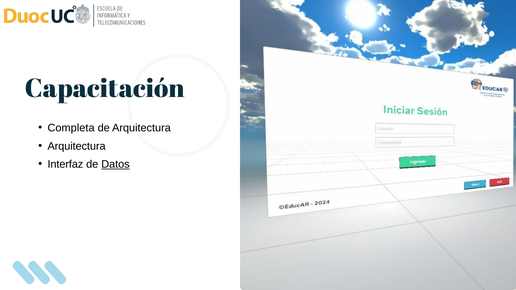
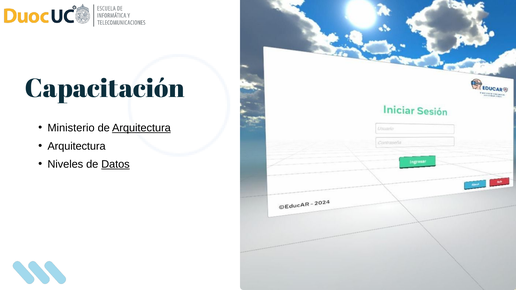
Completa: Completa -> Ministerio (71, 128)
Arquitectura underline: none -> present (141, 128)
Interfaz: Interfaz -> Niveles (65, 164)
